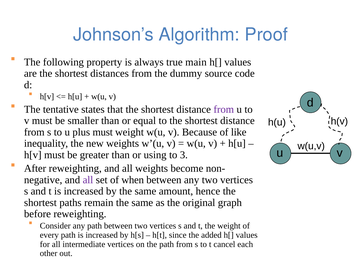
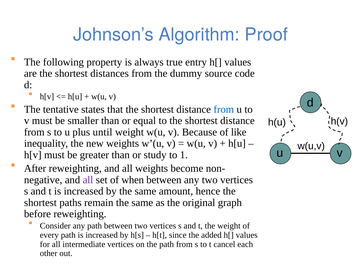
main: main -> entry (196, 62)
from colour: purple -> blue (224, 109)
plus must: must -> until (103, 132)
using: using -> study (155, 155)
3: 3 -> 1 (184, 155)
